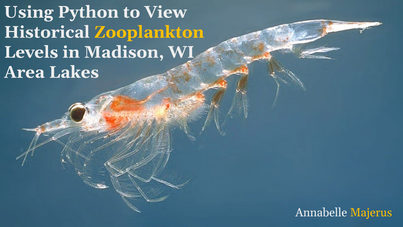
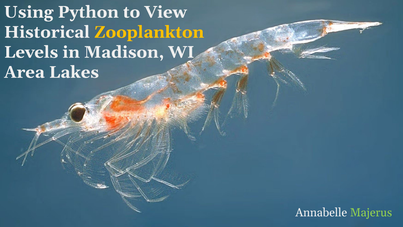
Majerus colour: yellow -> light green (371, 212)
